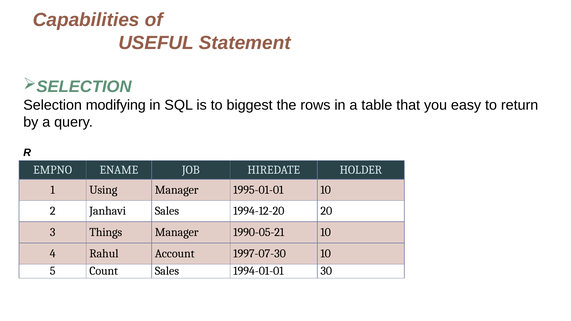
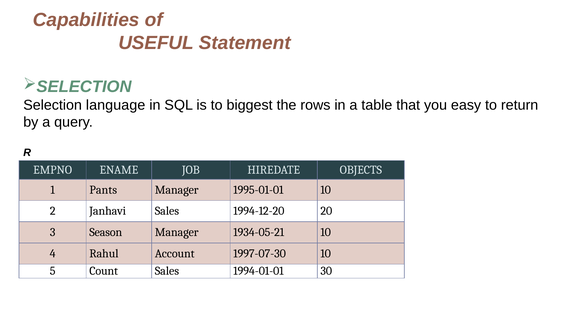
modifying: modifying -> language (116, 105)
HOLDER: HOLDER -> OBJECTS (361, 170)
Using: Using -> Pants (103, 190)
Things: Things -> Season (106, 232)
1990-05-21: 1990-05-21 -> 1934-05-21 (259, 232)
